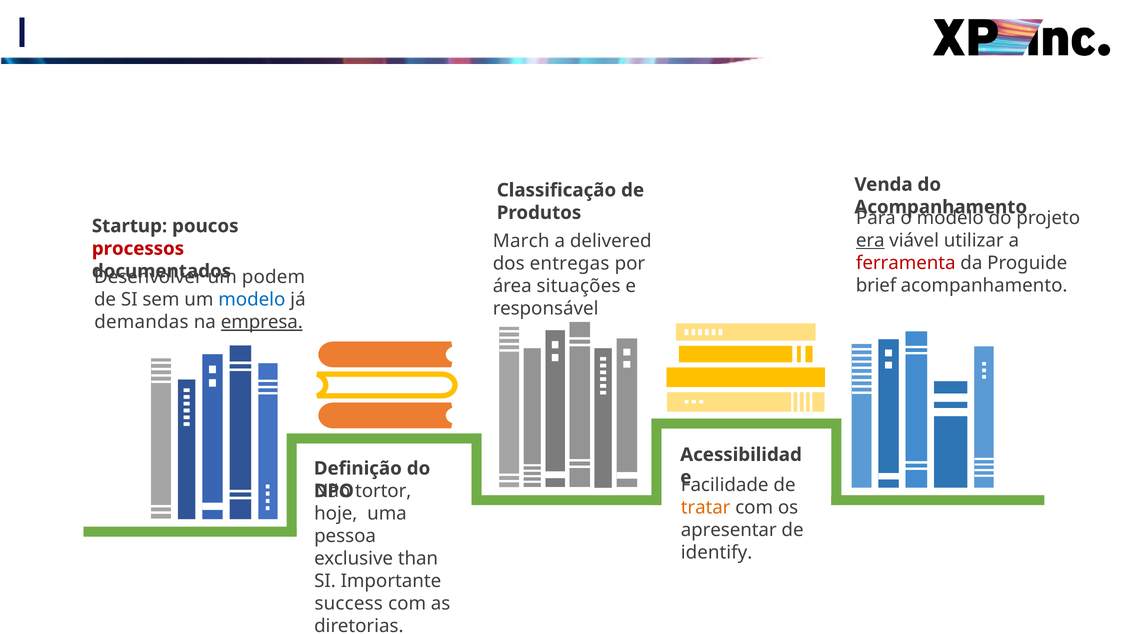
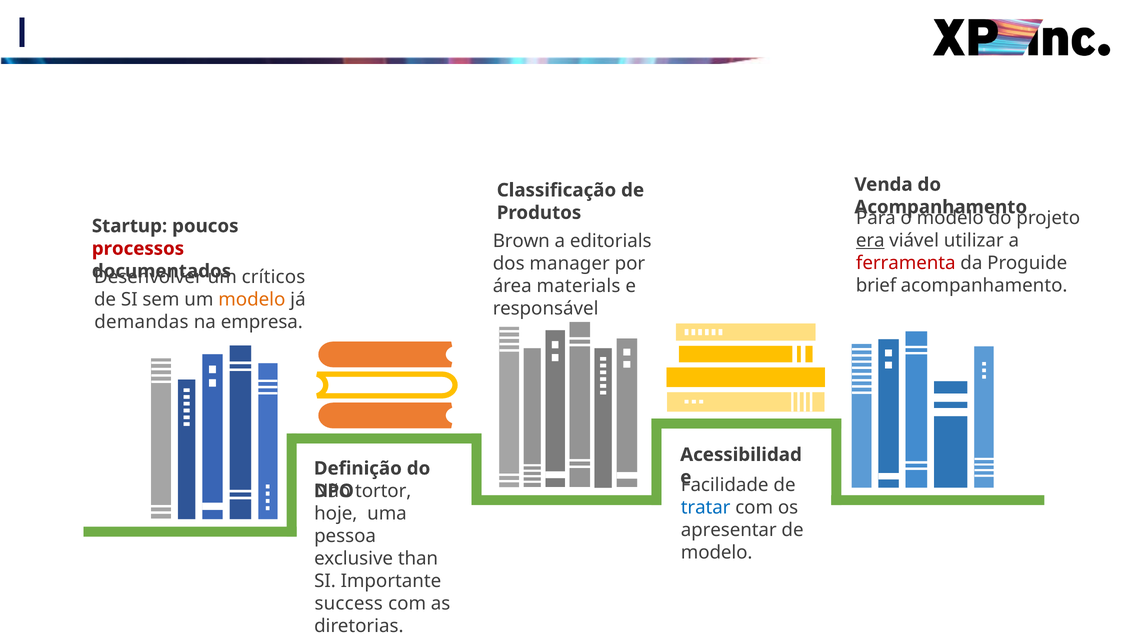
March: March -> Brown (521, 241)
delivered: delivered -> editorials (611, 241)
entregas: entregas -> manager (570, 264)
podem: podem -> críticos (273, 277)
situações: situações -> materials (578, 286)
modelo colour: blue -> orange (252, 300)
empresa underline: present -> none (262, 322)
tratar colour: orange -> blue (706, 508)
identify: identify -> modelo (717, 553)
